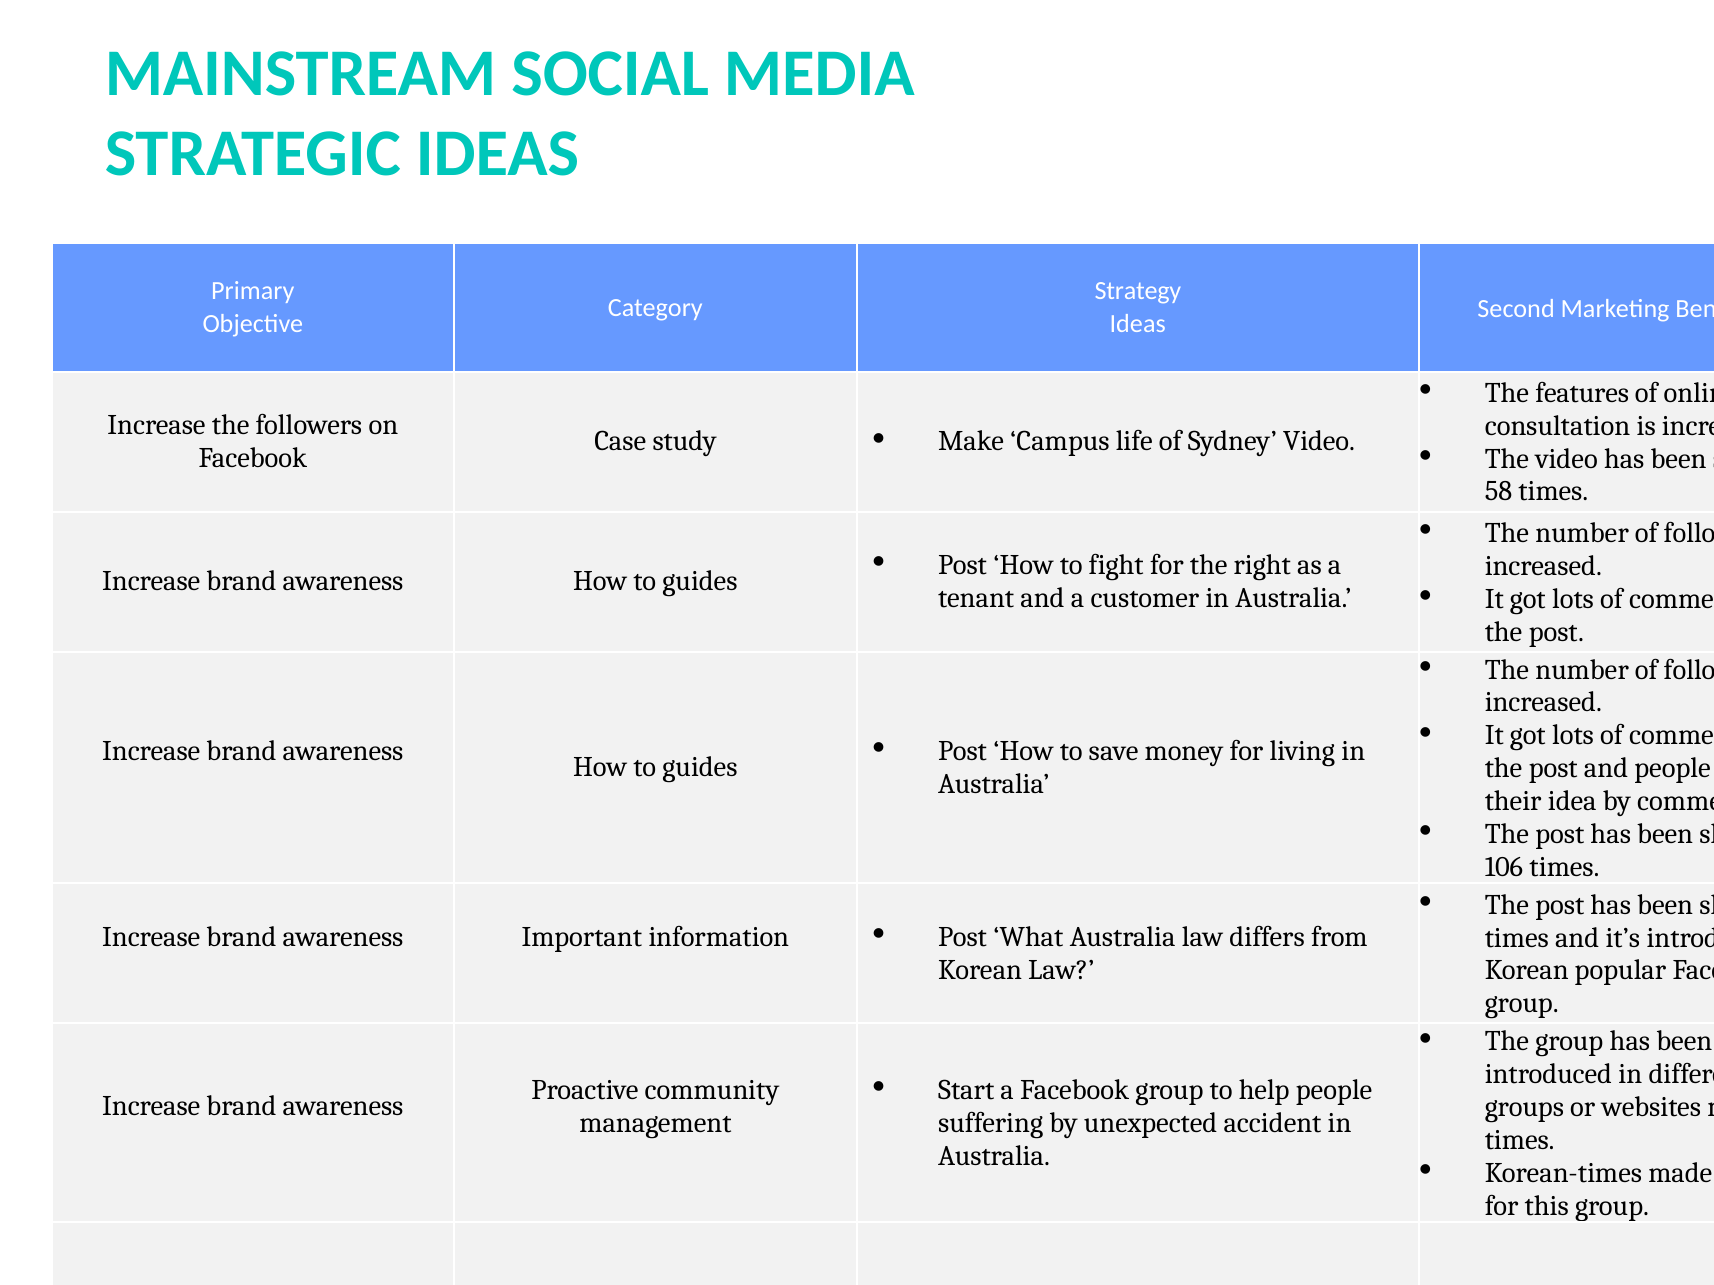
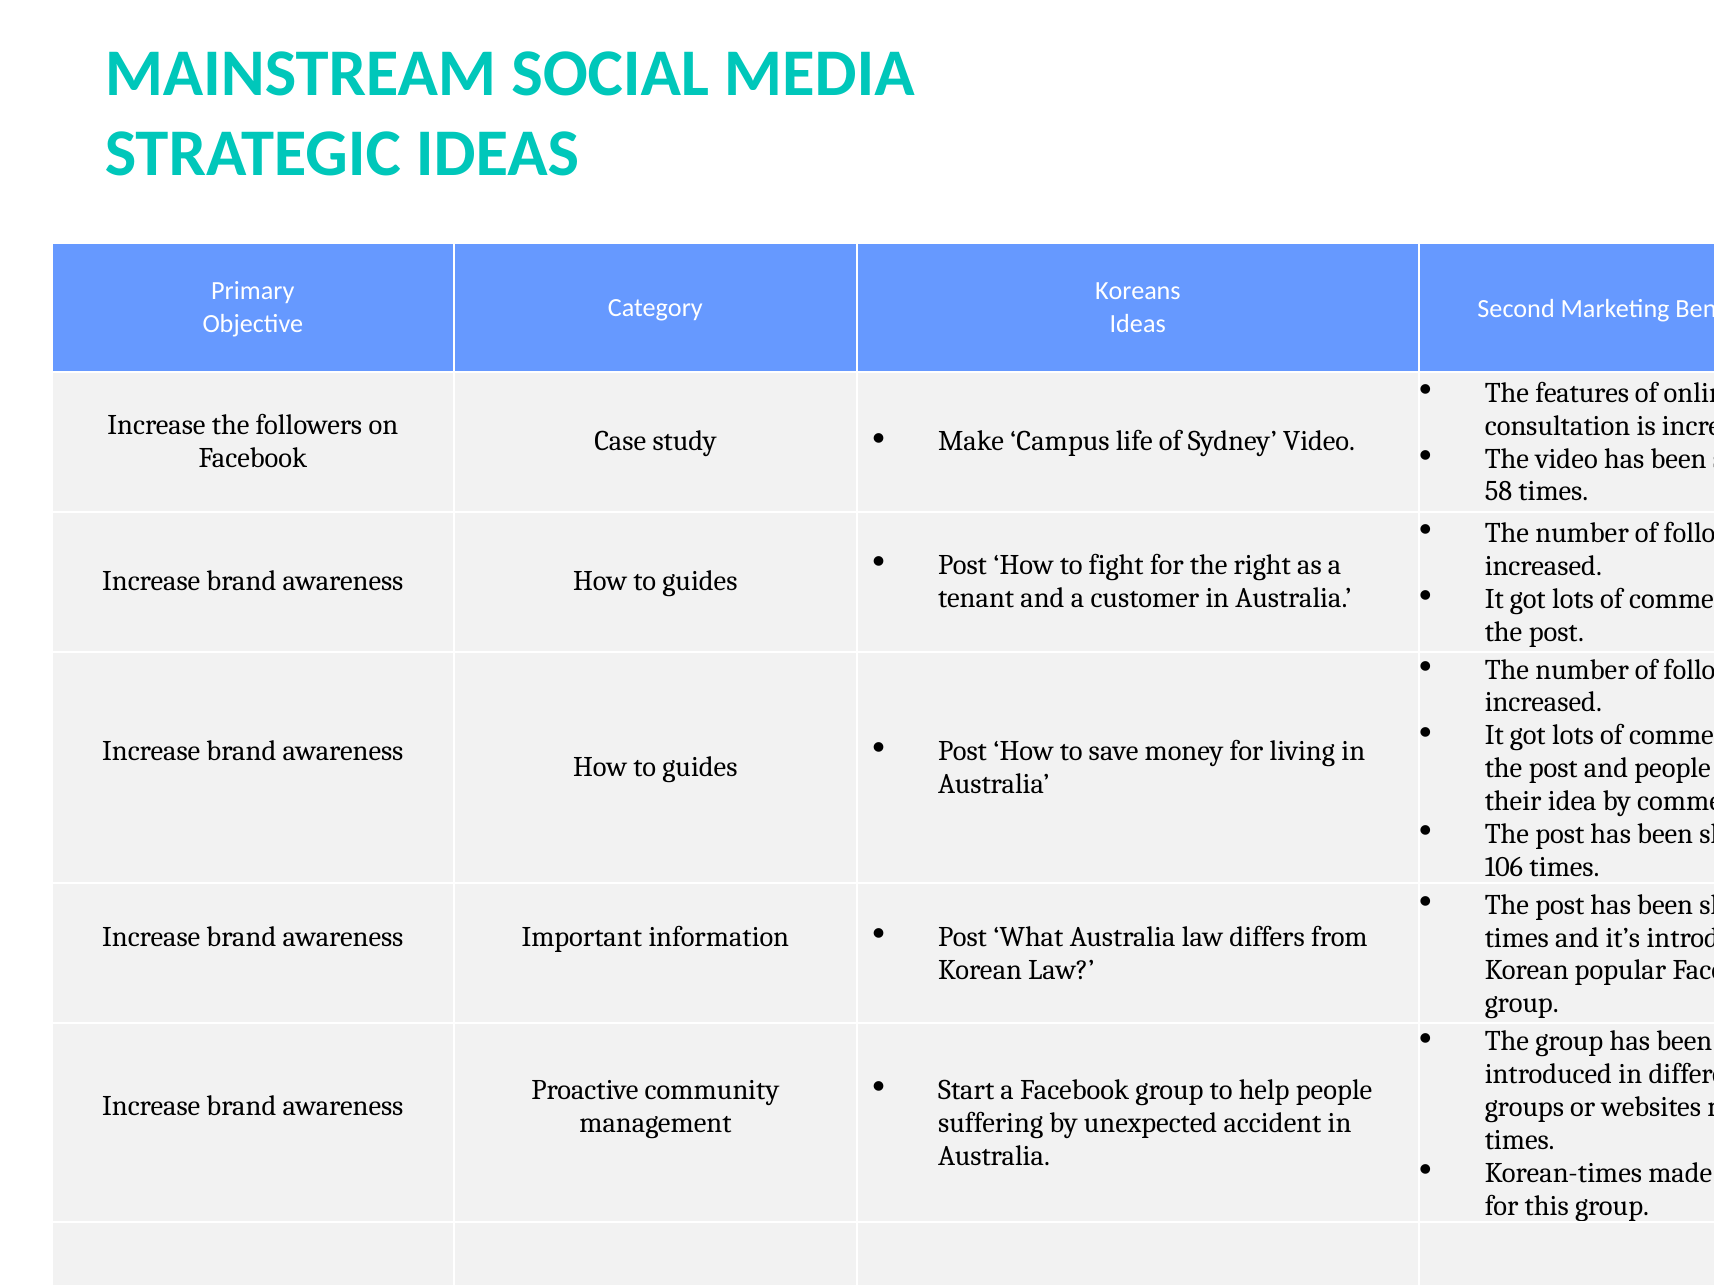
Strategy: Strategy -> Koreans (1138, 291)
